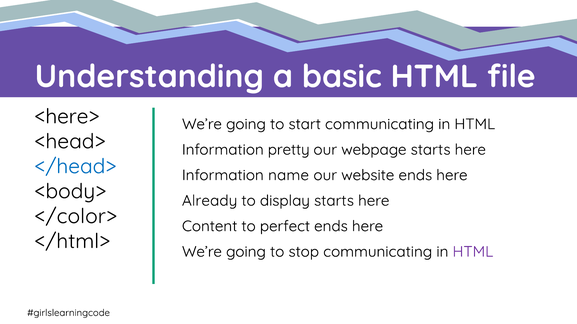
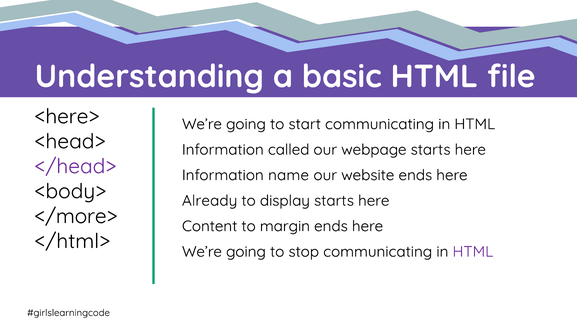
pretty: pretty -> called (289, 150)
</head> colour: blue -> purple (75, 167)
</color>: </color> -> </more> (76, 217)
perfect: perfect -> margin (285, 227)
